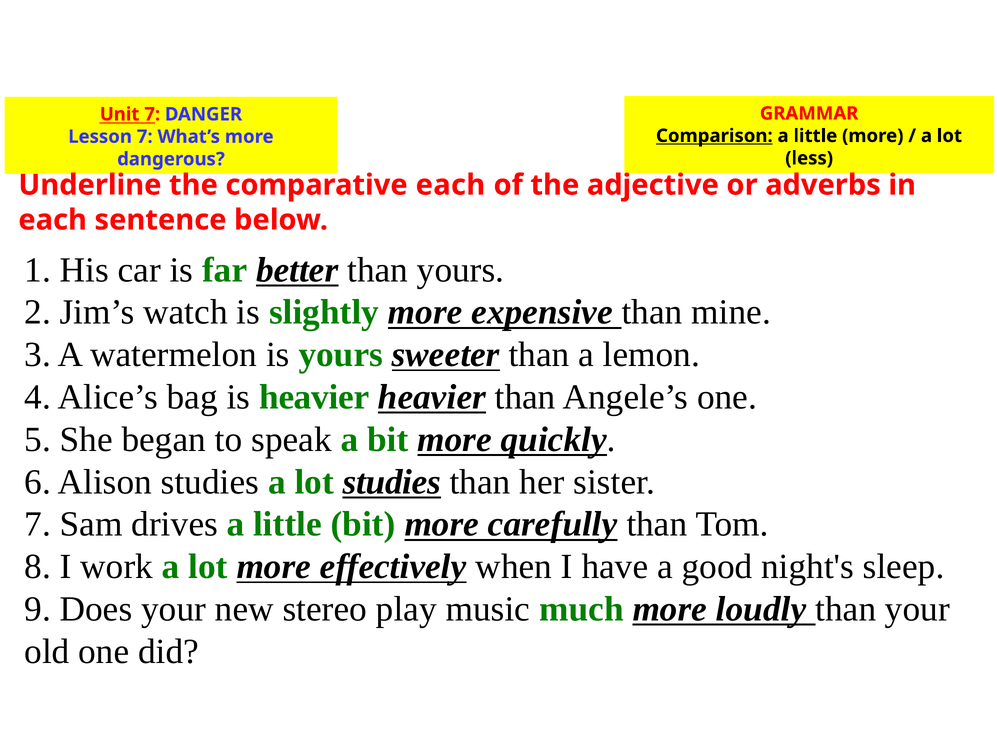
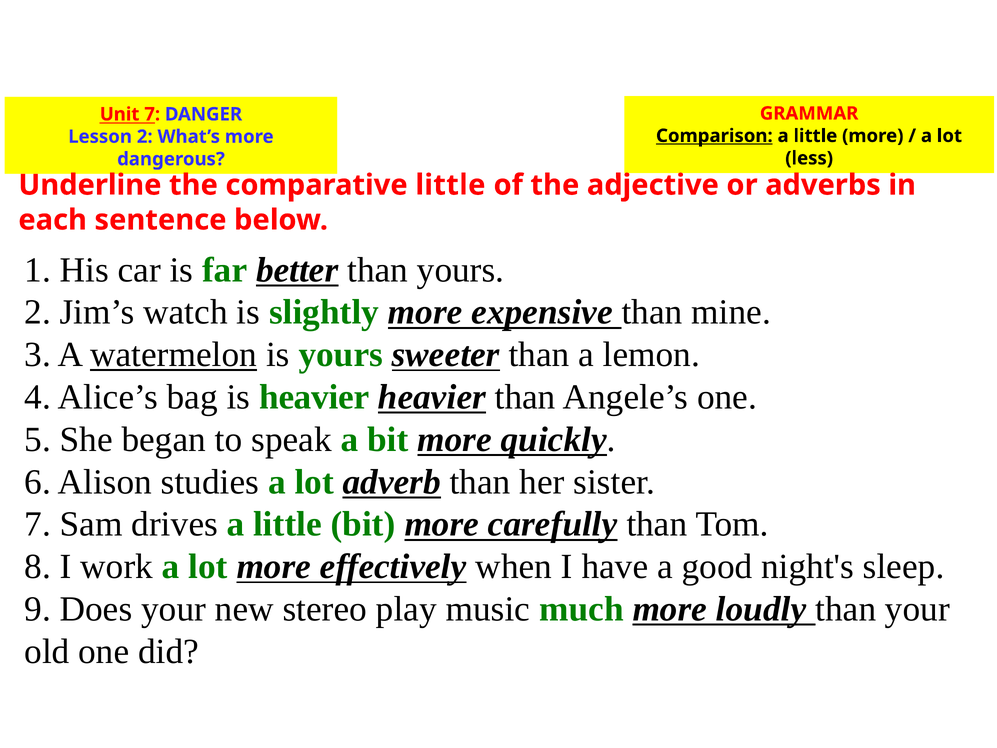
Lesson 7: 7 -> 2 (145, 137)
comparative each: each -> little (450, 185)
watermelon underline: none -> present (174, 355)
lot studies: studies -> adverb (392, 482)
